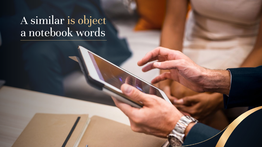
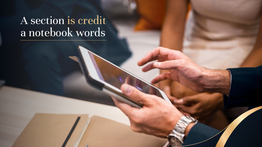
similar: similar -> section (48, 20)
object: object -> credit (92, 20)
